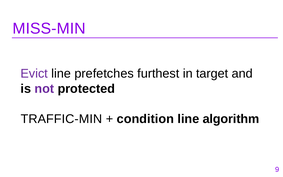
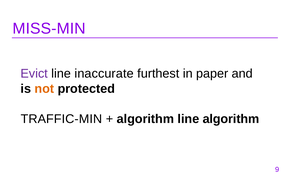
prefetches: prefetches -> inaccurate (104, 74)
target: target -> paper (212, 74)
not colour: purple -> orange (44, 89)
condition: condition -> algorithm (145, 119)
